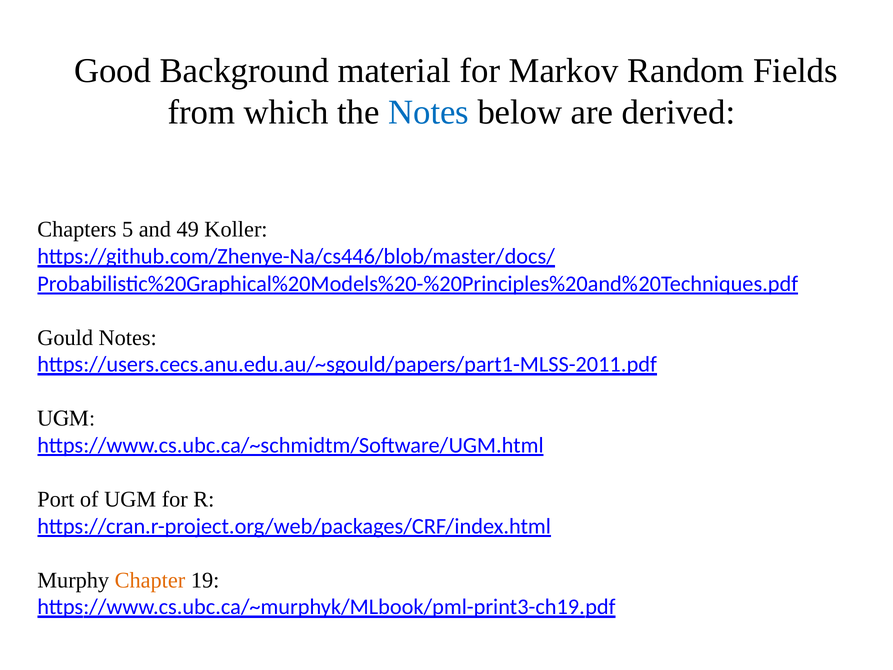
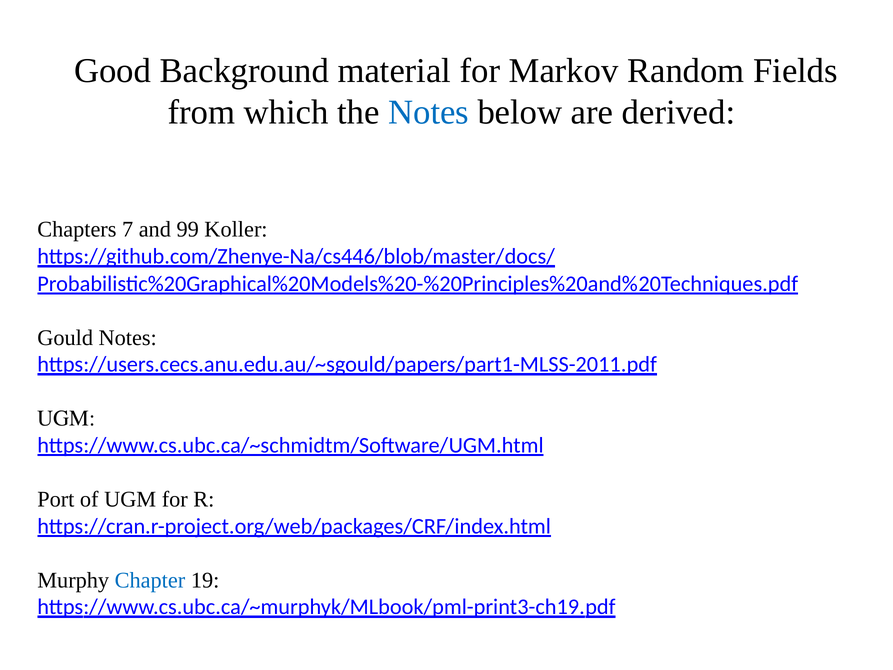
5: 5 -> 7 (128, 230)
49: 49 -> 99 (188, 230)
Chapter colour: orange -> blue (150, 580)
